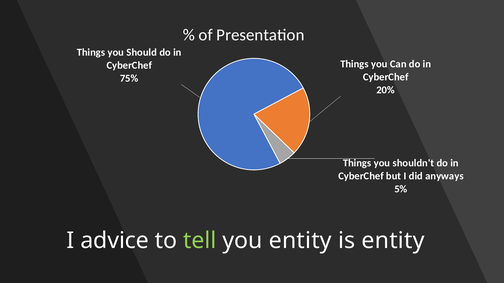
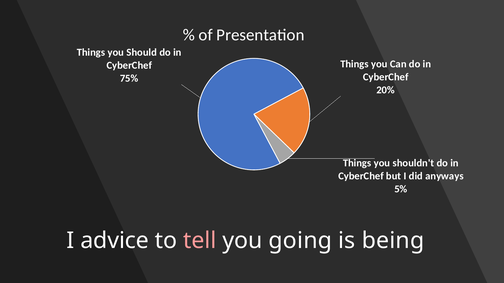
tell colour: light green -> pink (200, 241)
you entity: entity -> going (300, 241)
is entity: entity -> being (393, 241)
